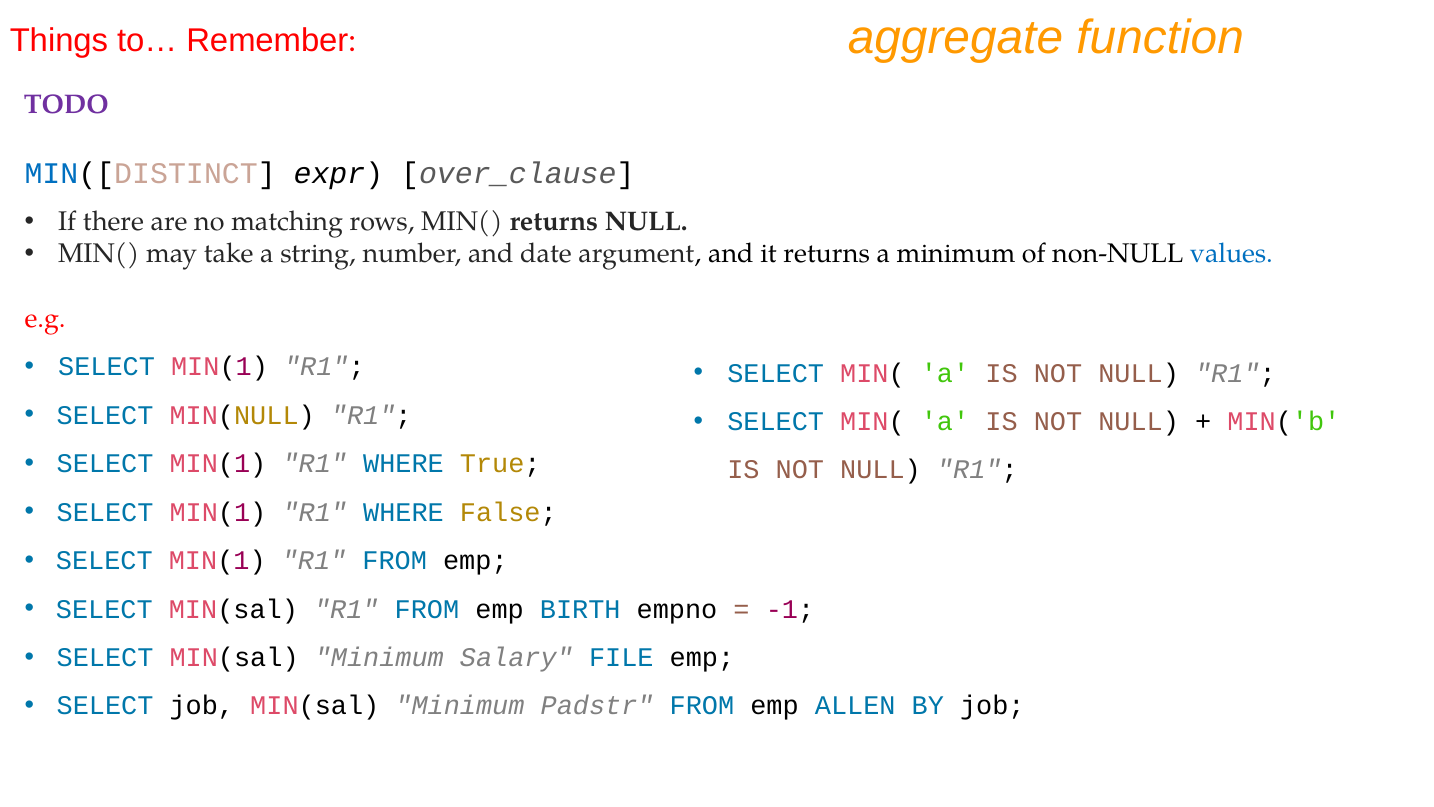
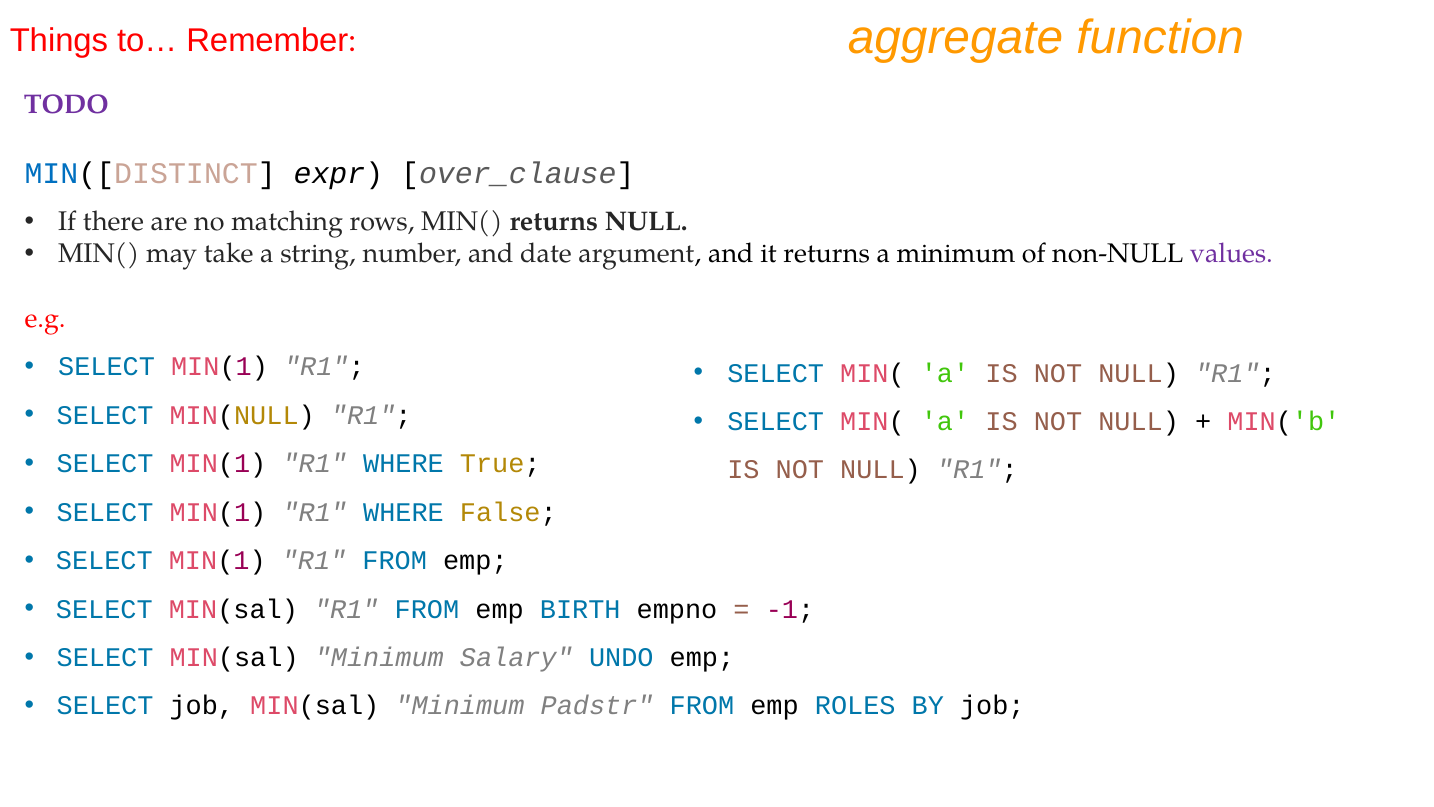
values colour: blue -> purple (1231, 254)
FILE: FILE -> UNDO (621, 657)
ALLEN: ALLEN -> ROLES (855, 706)
